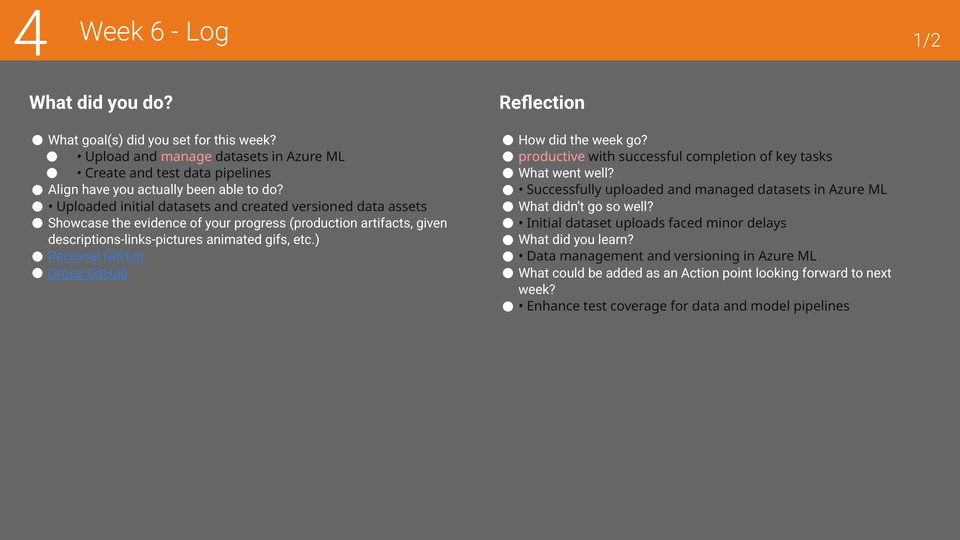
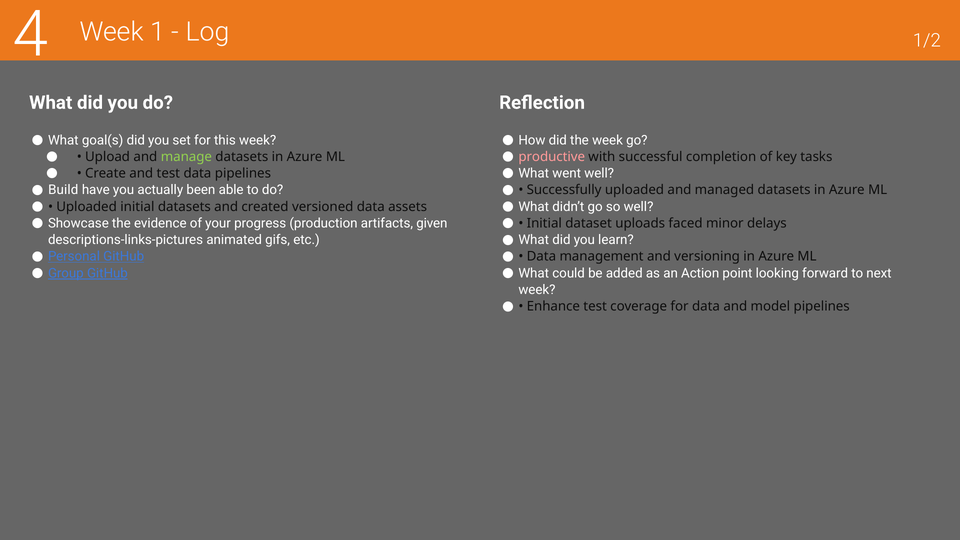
6: 6 -> 1 (158, 32)
manage colour: pink -> light green (186, 157)
Align: Align -> Build (63, 190)
